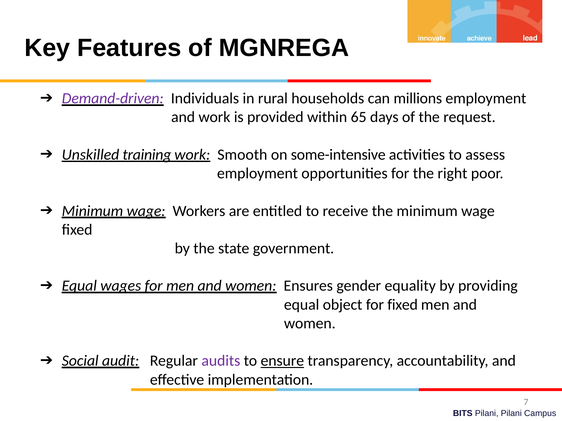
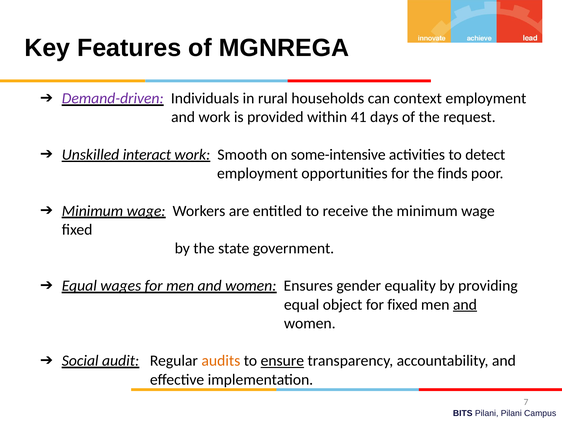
millions: millions -> context (418, 99)
65: 65 -> 41 (359, 117)
training: training -> interact (147, 155)
assess: assess -> detect (485, 155)
right: right -> finds (453, 174)
and underline: none -> present (465, 305)
audits colour: purple -> orange (221, 361)
